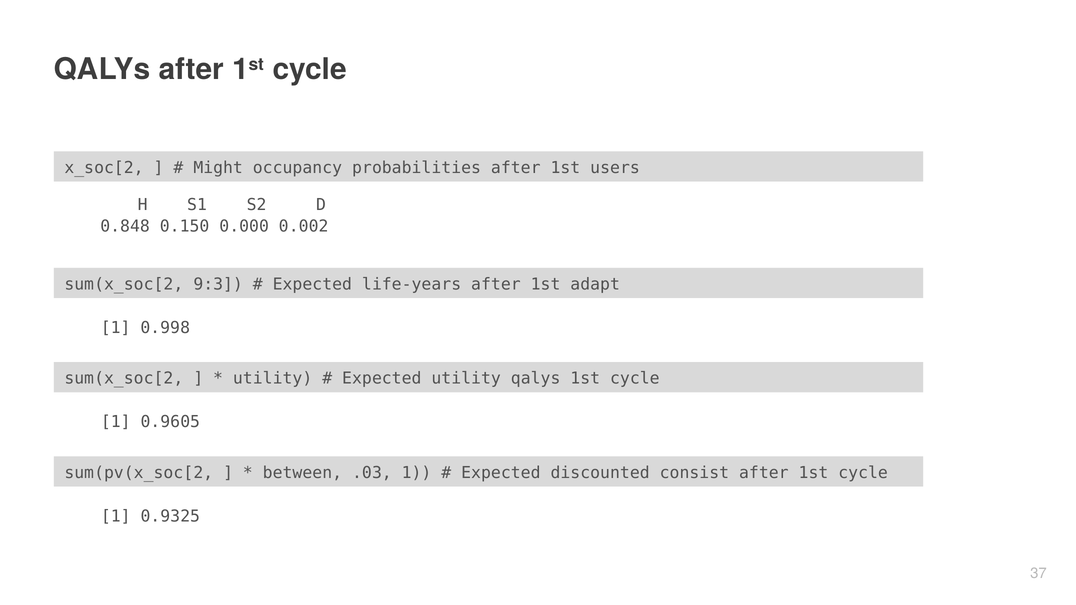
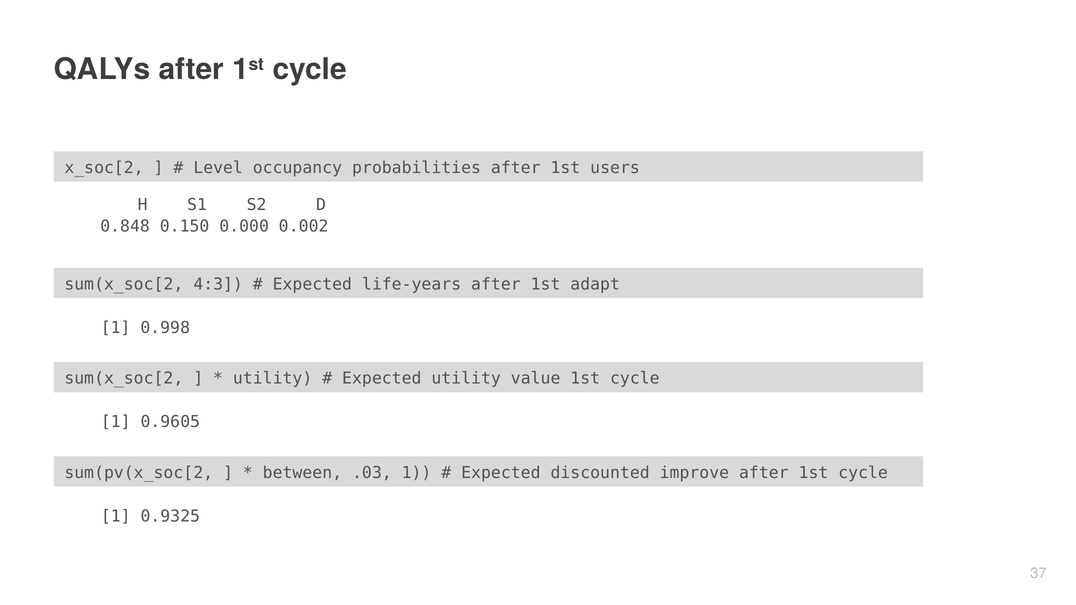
Might: Might -> Level (218, 168)
9:3: 9:3 -> 4:3 (218, 284)
utility qalys: qalys -> value (536, 379)
consist: consist -> improve (694, 473)
